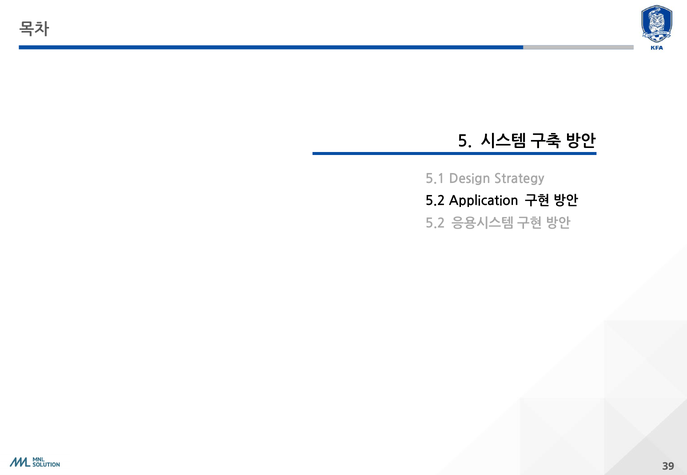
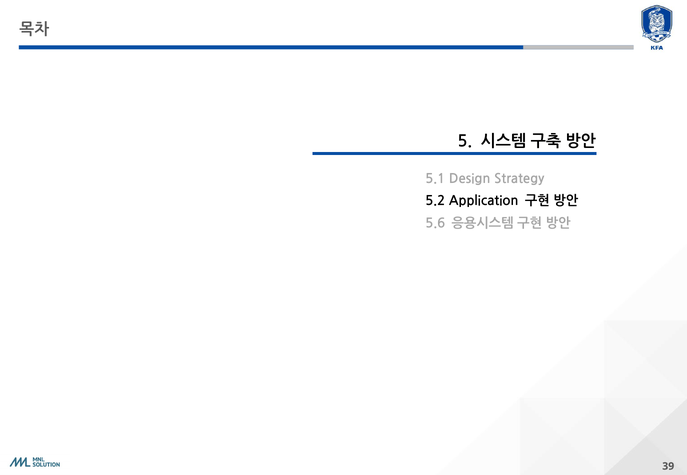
5.2: 5.2 -> 5.6 (435, 223)
